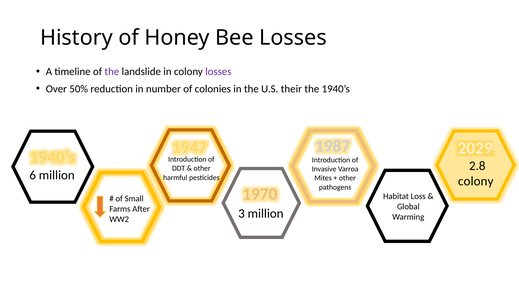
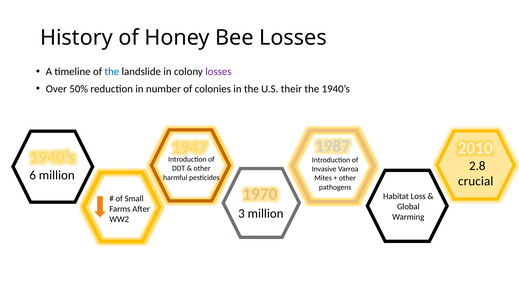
the colour: purple -> blue (112, 72)
2029: 2029 -> 2010 (475, 148)
colony: colony -> crucial (476, 181)
